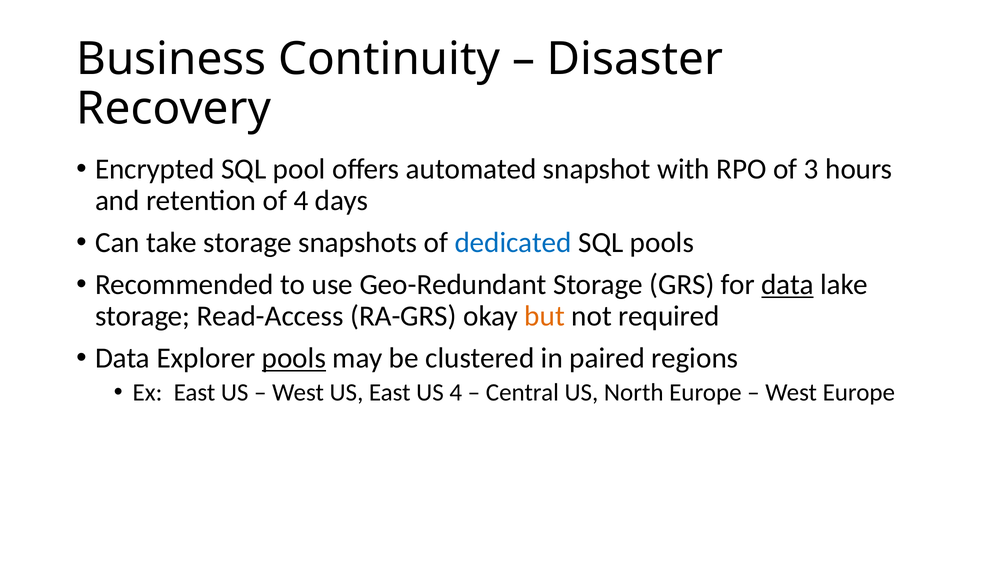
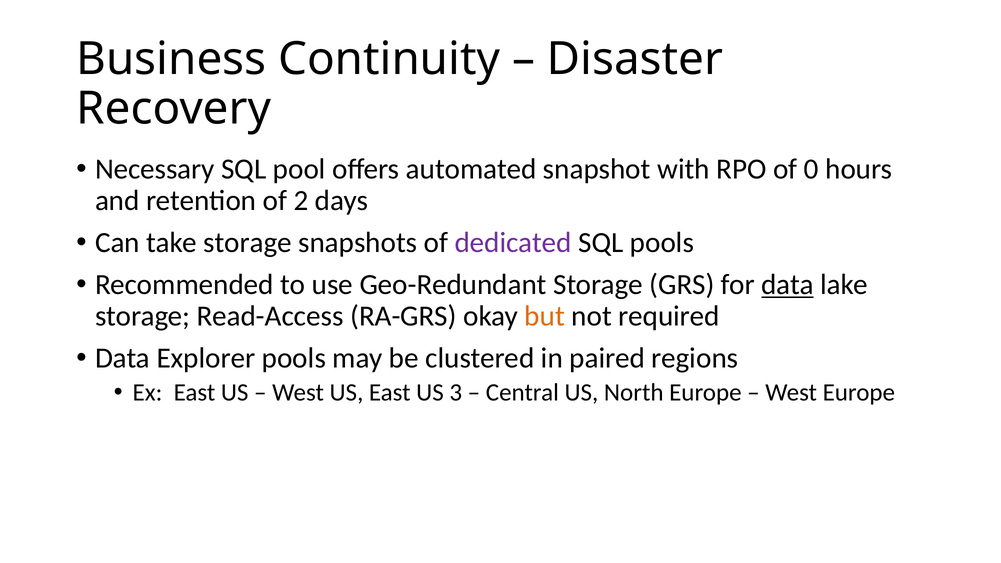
Encrypted: Encrypted -> Necessary (155, 169)
3: 3 -> 0 (811, 169)
of 4: 4 -> 2 (301, 201)
dedicated colour: blue -> purple (513, 243)
pools underline: present -> none (294, 358)
US 4: 4 -> 3 (456, 393)
